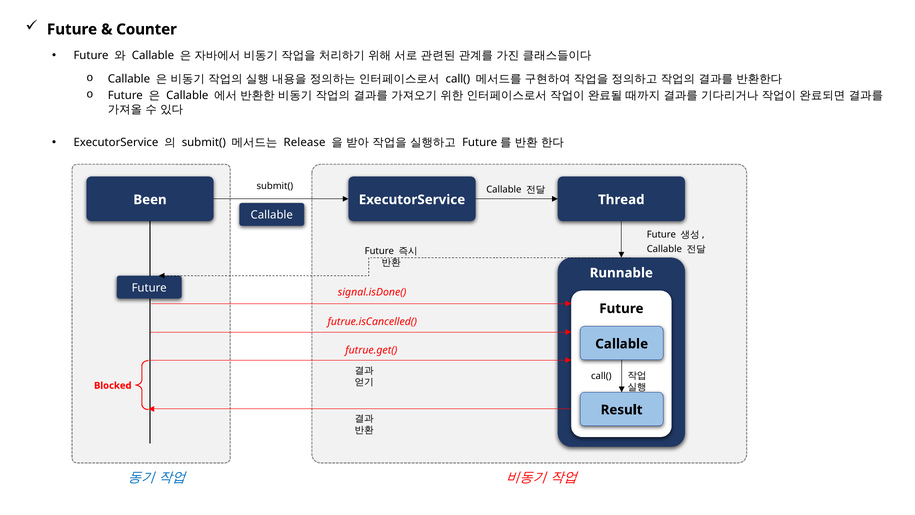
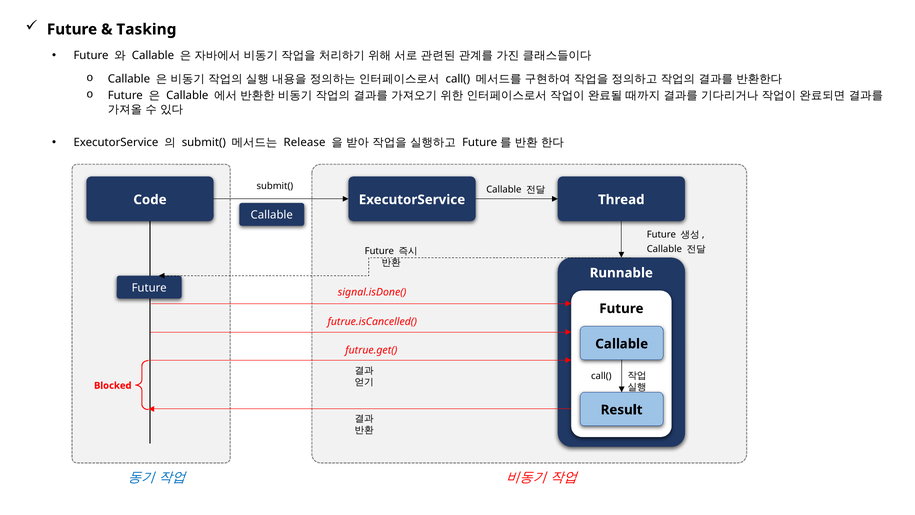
Counter: Counter -> Tasking (146, 29)
Been: Been -> Code (150, 200)
